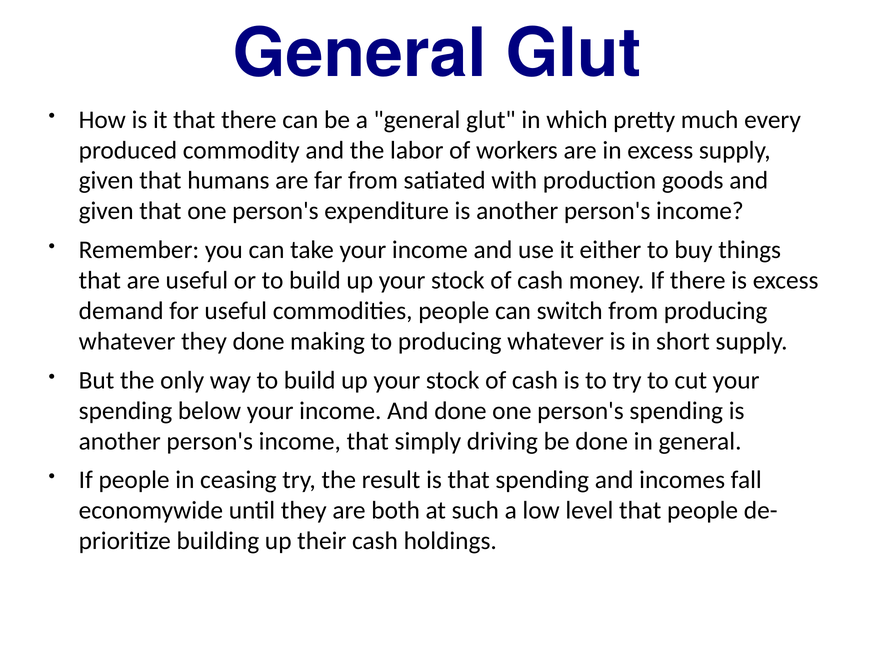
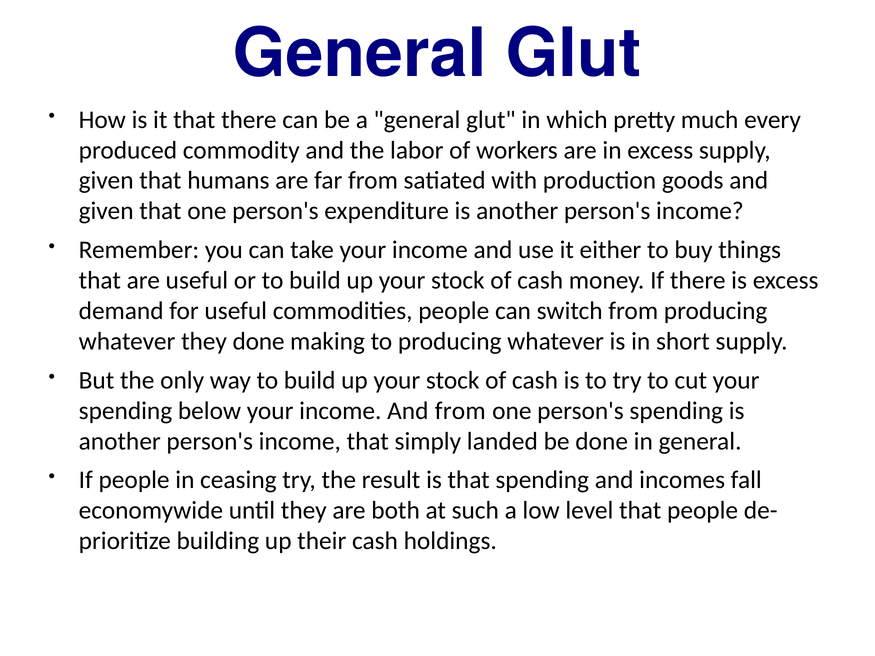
And done: done -> from (460, 411)
driving: driving -> landed (502, 441)
